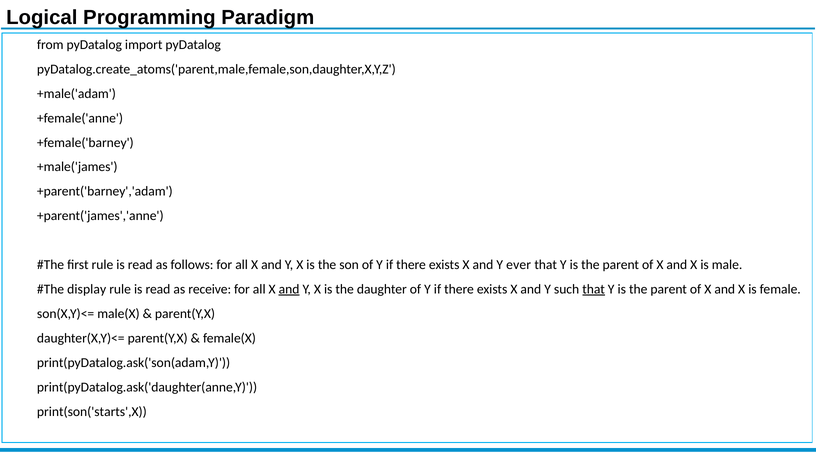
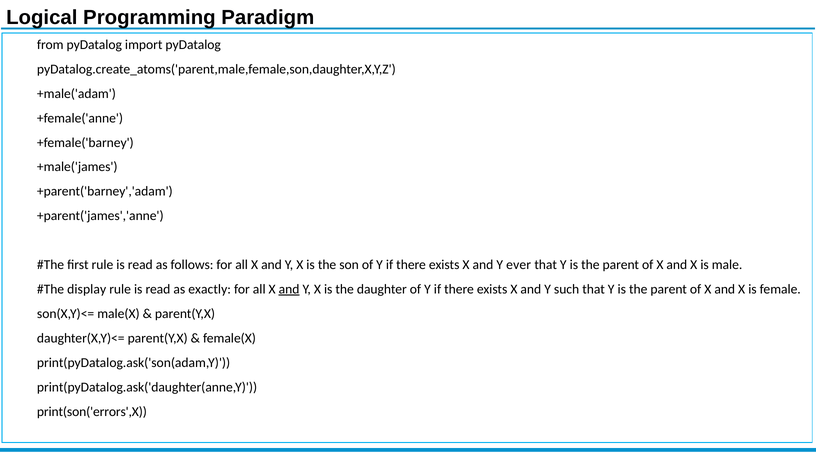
receive: receive -> exactly (210, 289)
that underline: present -> none (594, 289)
print(son('starts',X: print(son('starts',X -> print(son('errors',X (92, 412)
